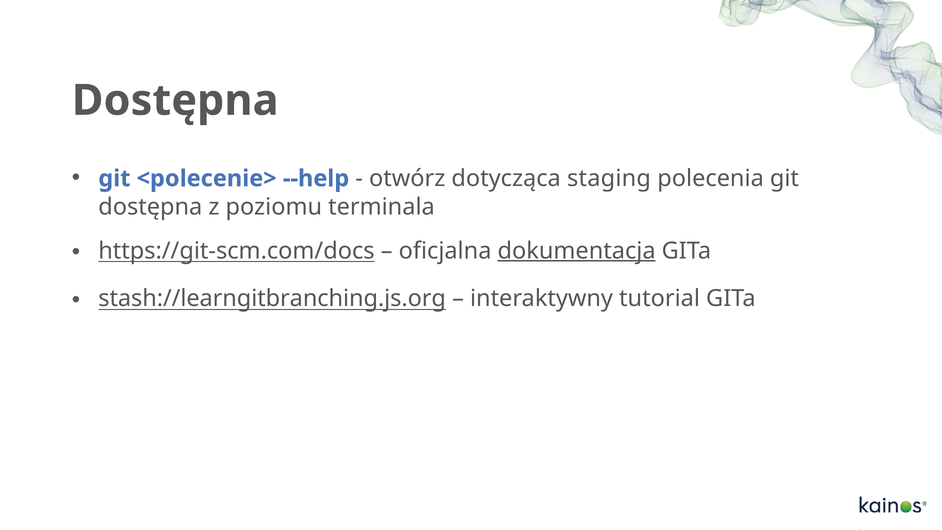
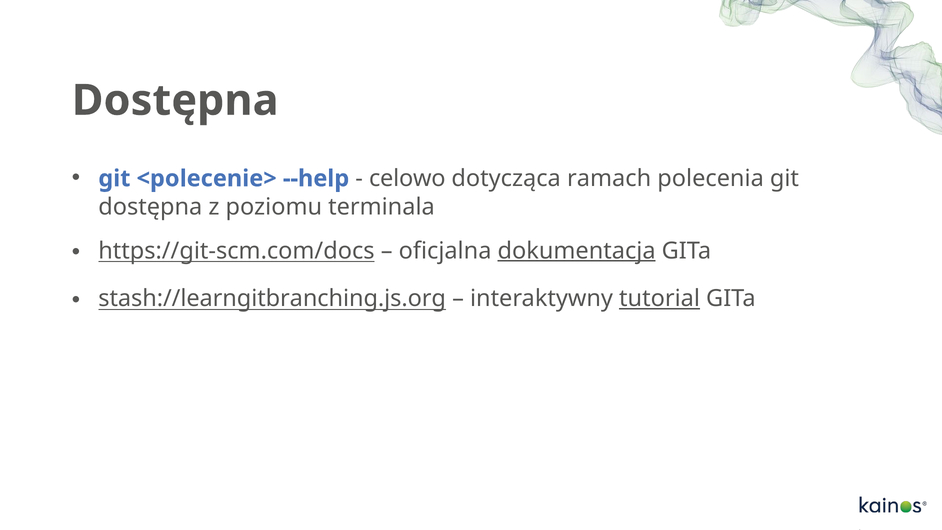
otwórz: otwórz -> celowo (407, 178)
staging: staging -> ramach (609, 178)
tutorial underline: none -> present (660, 299)
